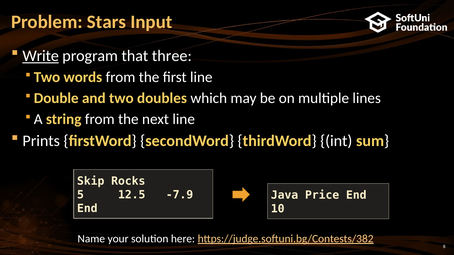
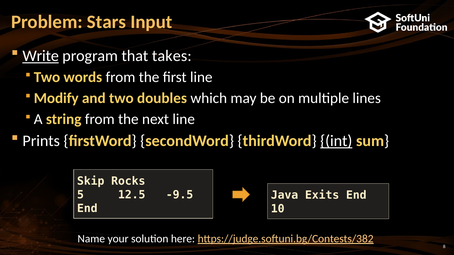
three: three -> takes (172, 56)
Double: Double -> Modify (56, 98)
int underline: none -> present (336, 141)
-7.9: -7.9 -> -9.5 (180, 195)
Price: Price -> Exits (322, 196)
